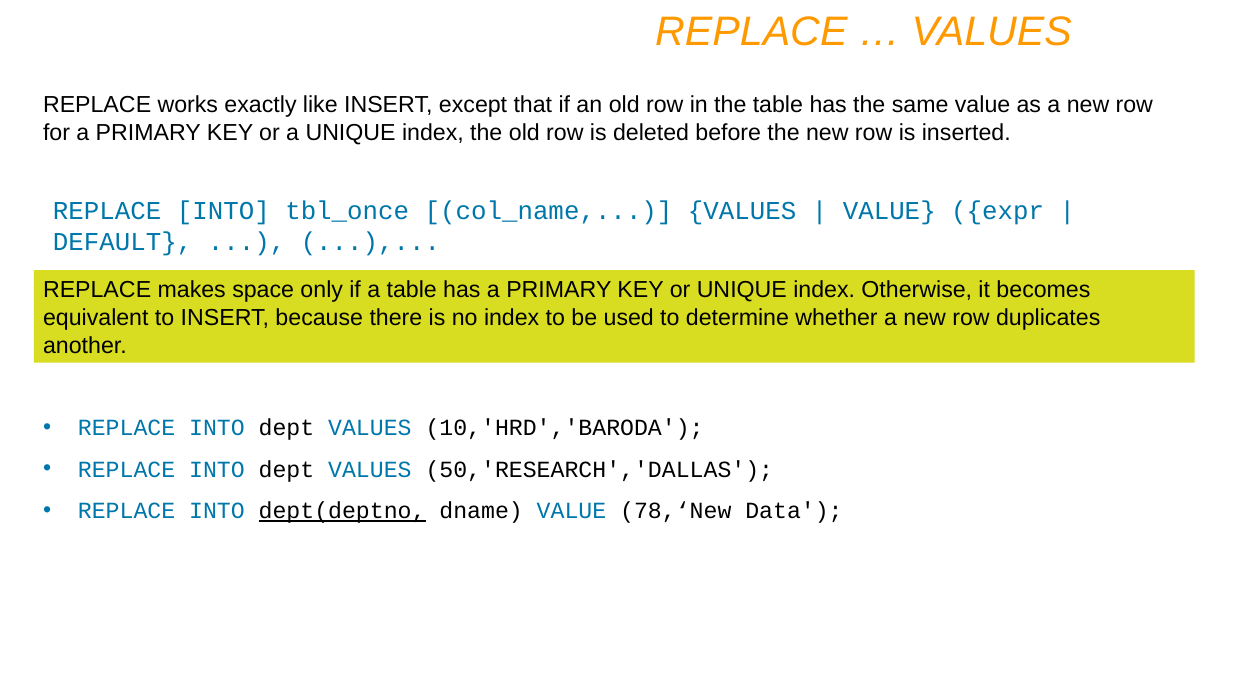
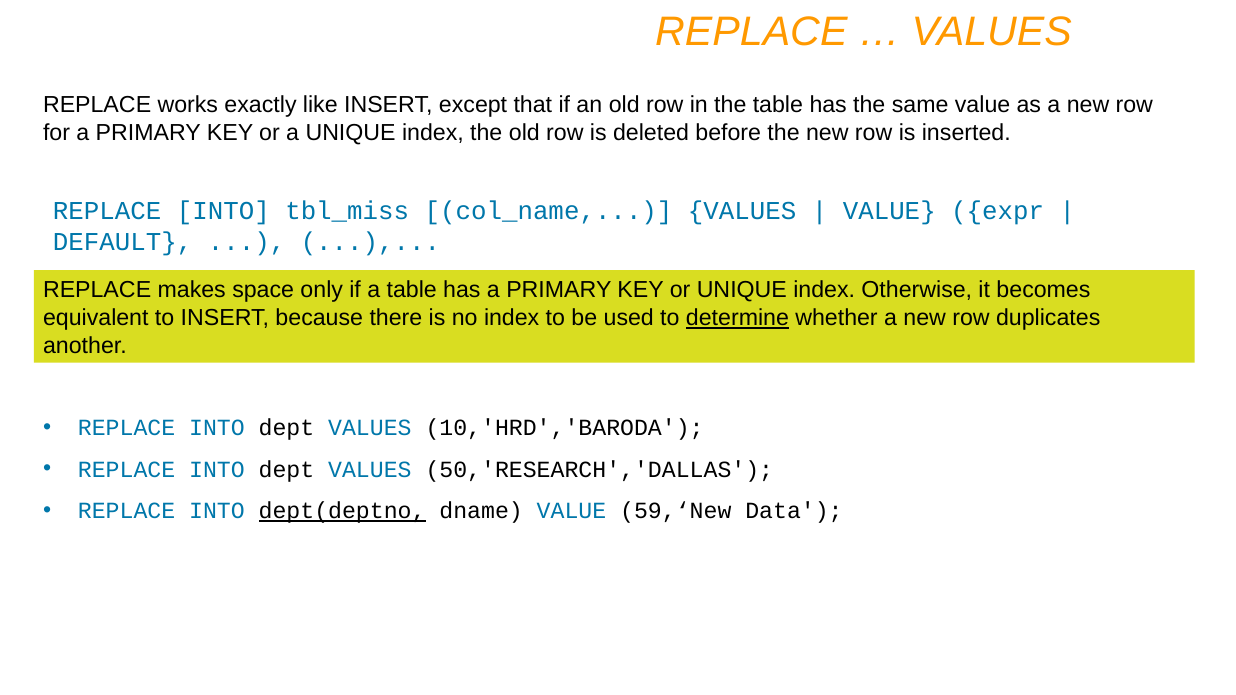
tbl_once: tbl_once -> tbl_miss (347, 211)
determine underline: none -> present (737, 318)
78,‘New: 78,‘New -> 59,‘New (676, 511)
